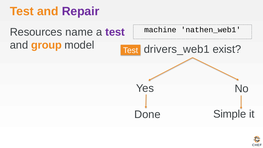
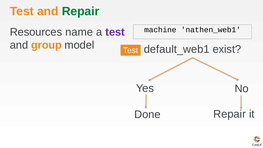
Repair colour: purple -> green (81, 11)
drivers_web1: drivers_web1 -> default_web1 (177, 49)
Done Simple: Simple -> Repair (230, 114)
